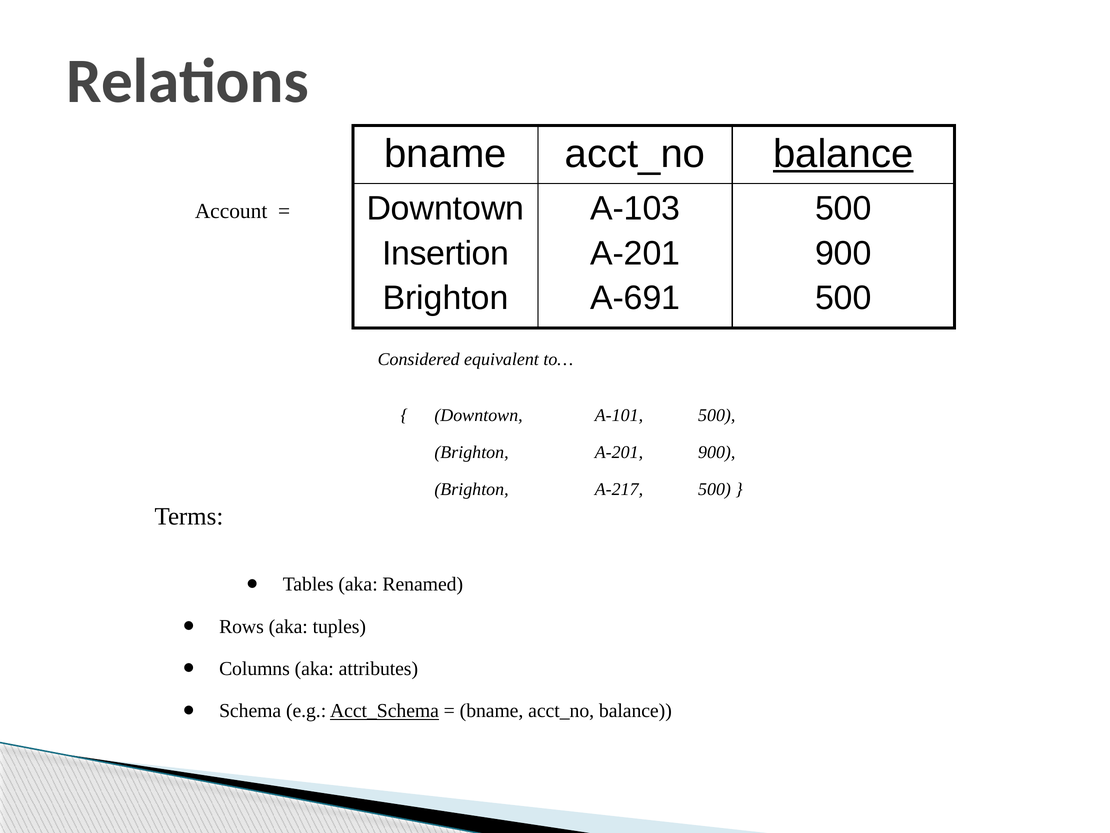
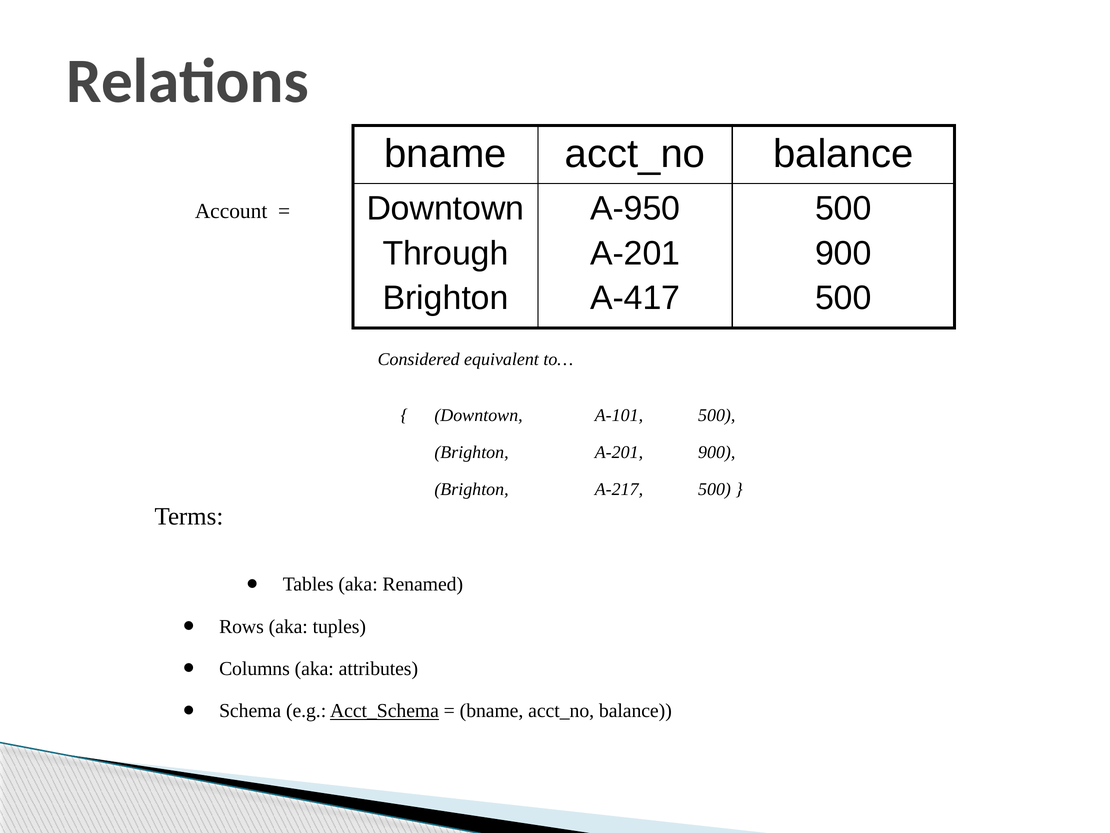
balance underline: present -> none (843, 154)
A-103: A-103 -> A-950 (635, 208)
Insertion: Insertion -> Through (446, 253)
A-691: A-691 -> A-417 (635, 298)
